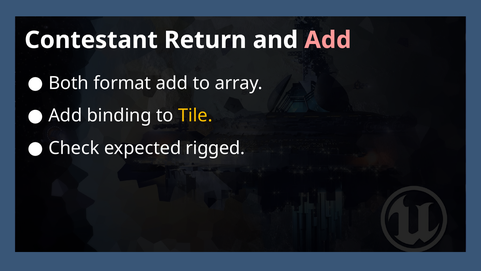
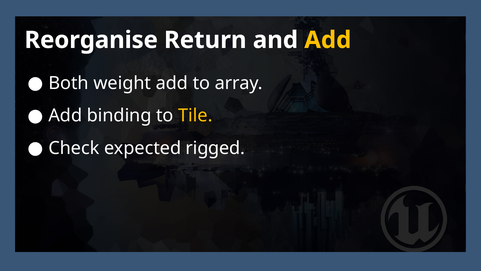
Contestant: Contestant -> Reorganise (91, 40)
Add colour: pink -> yellow (328, 40)
format: format -> weight (122, 83)
